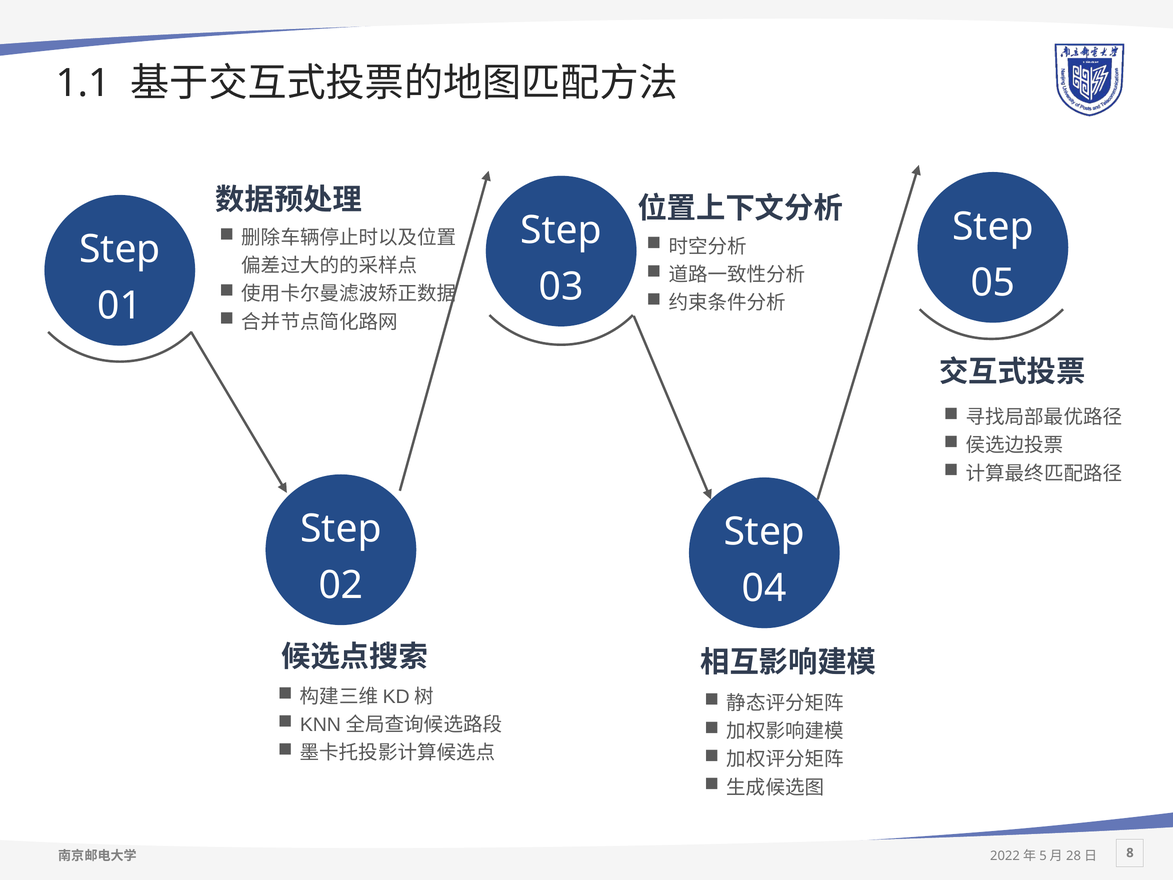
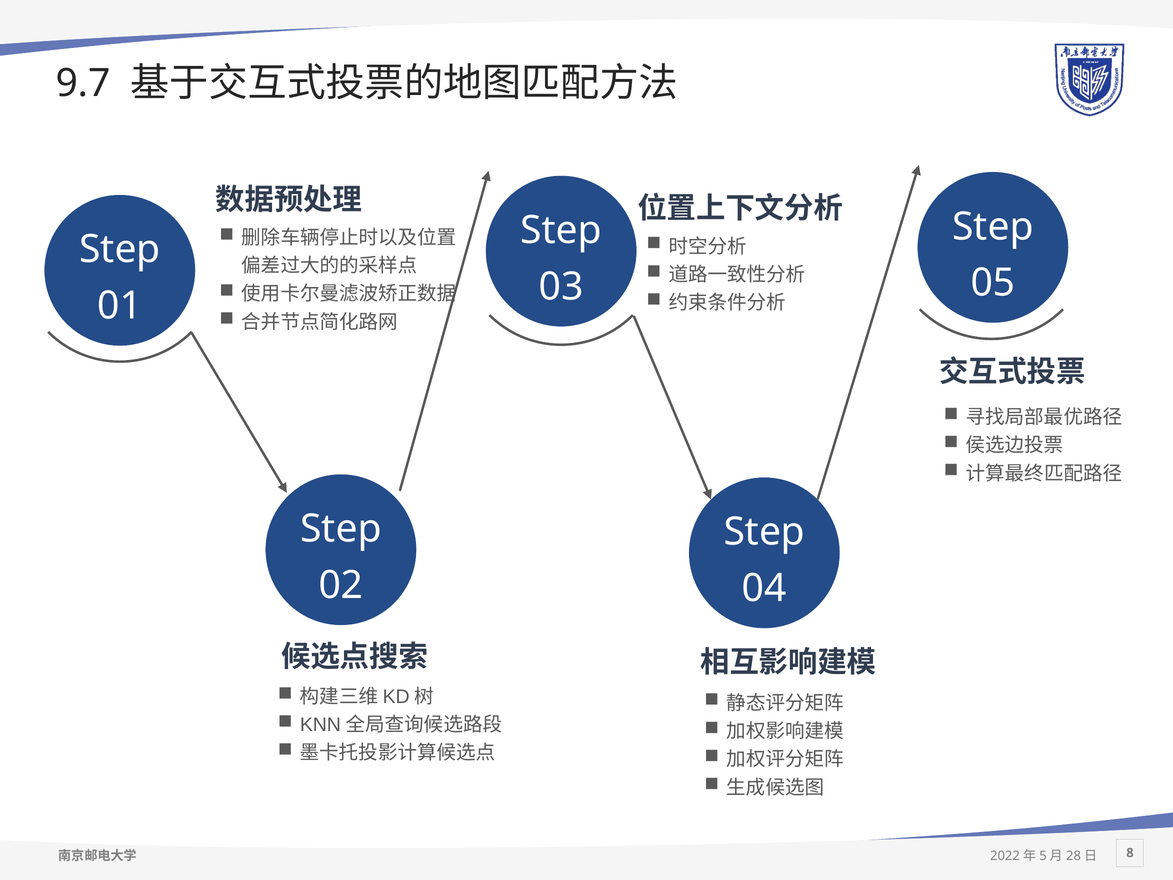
1.1: 1.1 -> 9.7 (83, 83)
